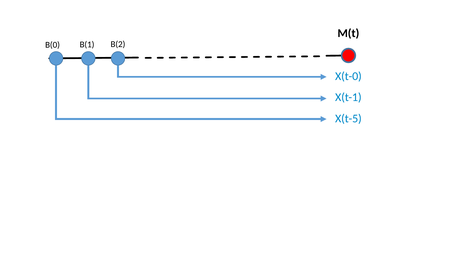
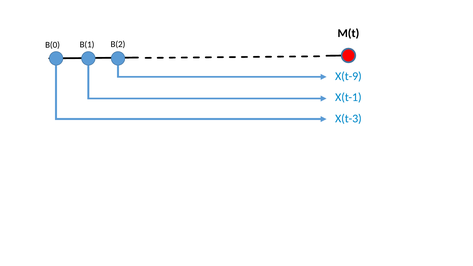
X(t-0: X(t-0 -> X(t-9 (348, 76)
X(t-5: X(t-5 -> X(t-3 (348, 119)
